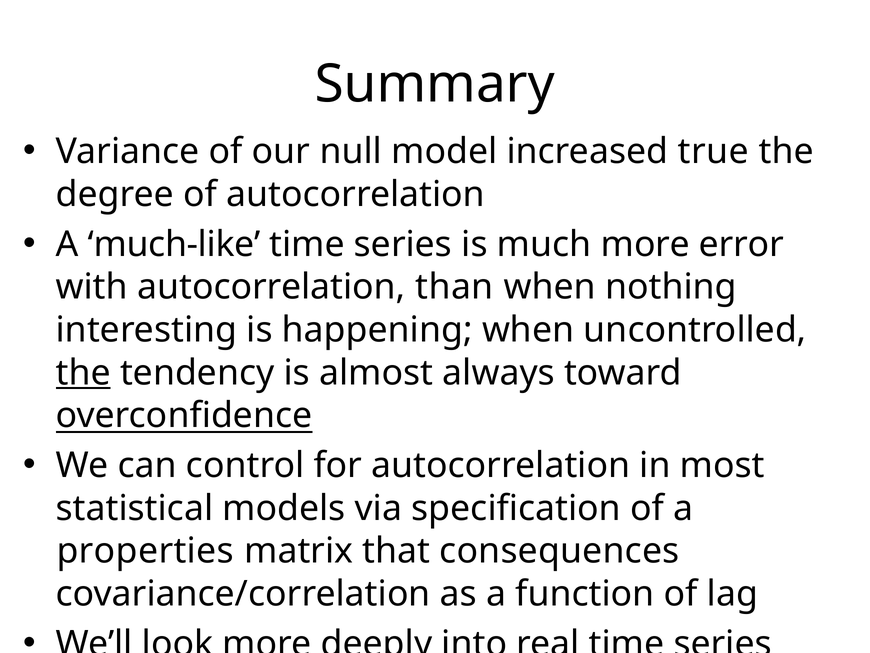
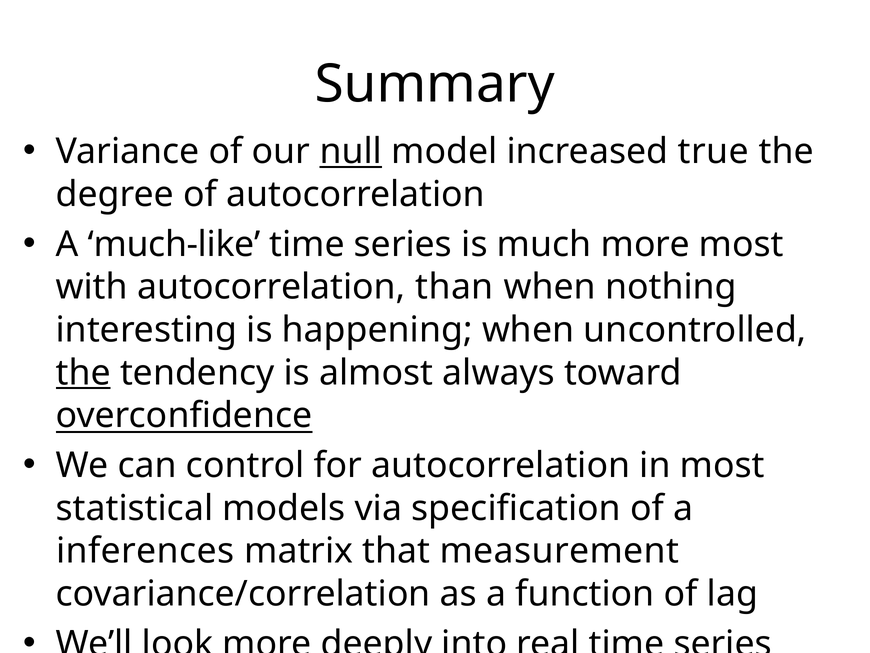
null underline: none -> present (351, 151)
more error: error -> most (741, 244)
properties: properties -> inferences (145, 551)
consequences: consequences -> measurement (559, 551)
